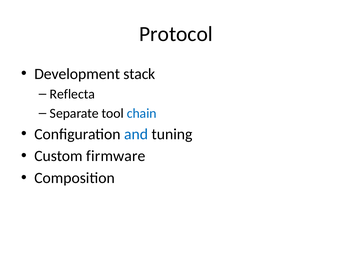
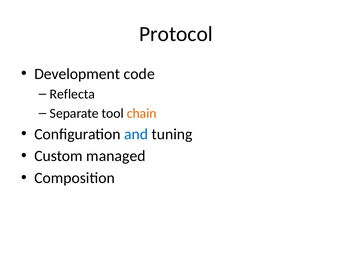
stack: stack -> code (139, 74)
chain colour: blue -> orange (142, 113)
firmware: firmware -> managed (116, 156)
